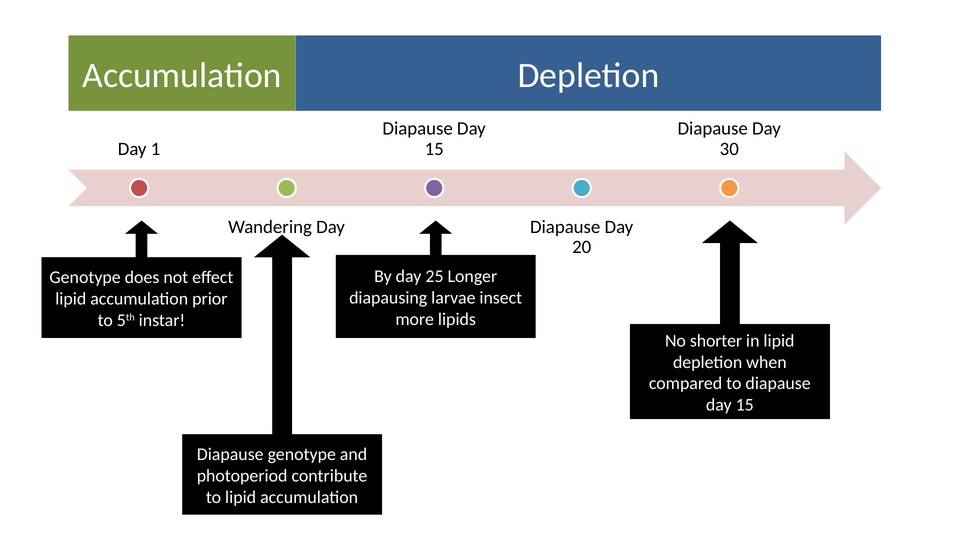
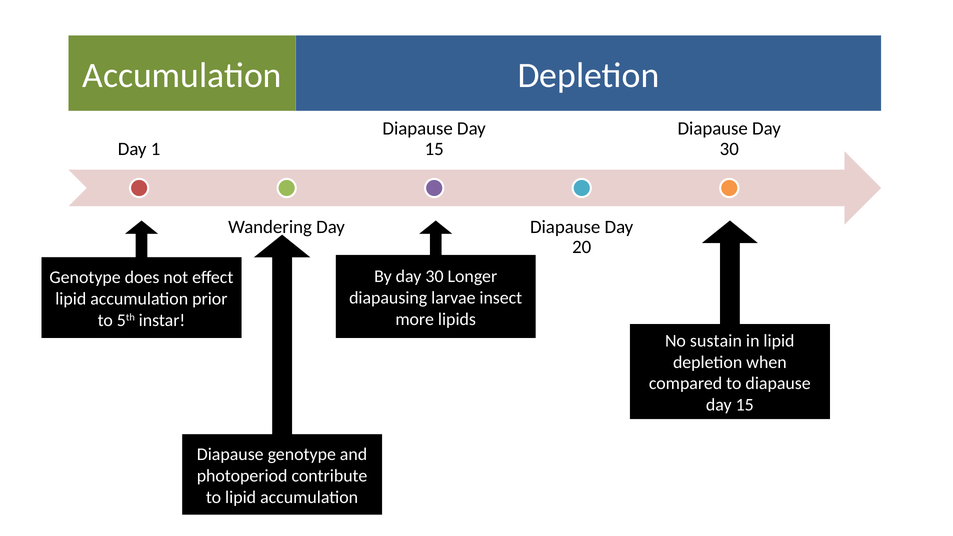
By day 25: 25 -> 30 (435, 276)
shorter: shorter -> sustain (716, 341)
